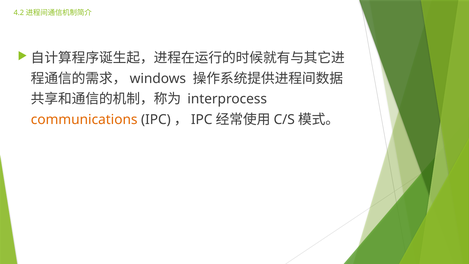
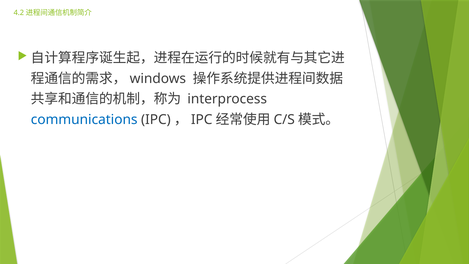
communications colour: orange -> blue (84, 119)
